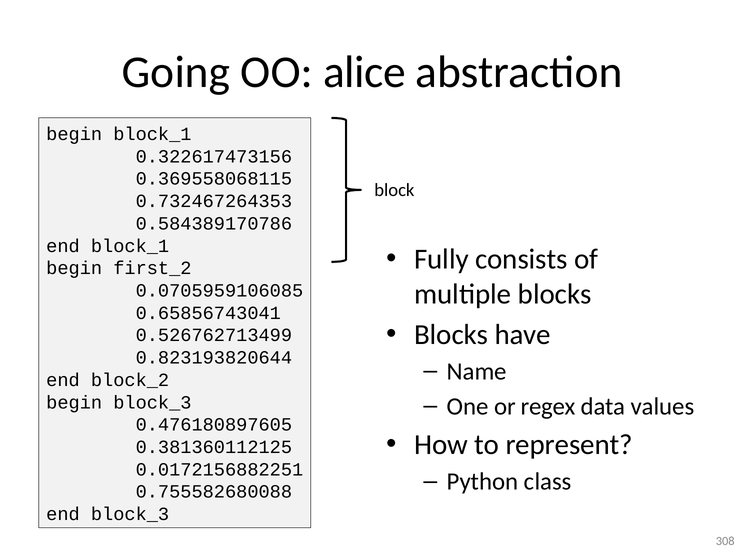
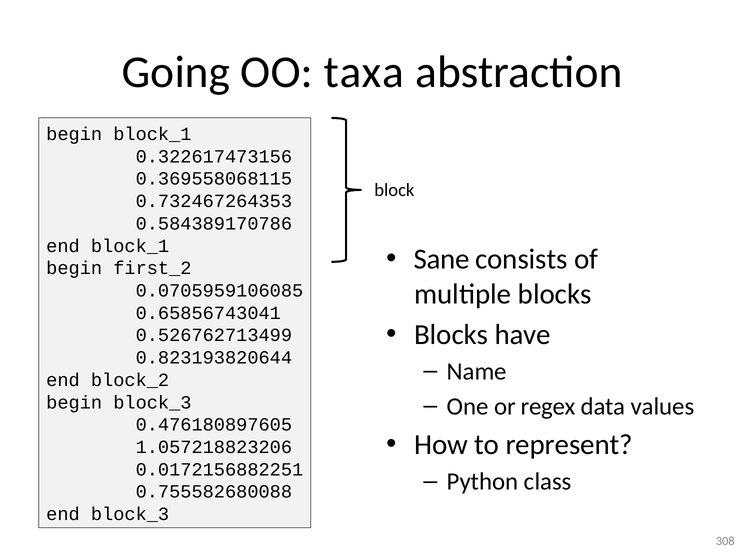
alice: alice -> taxa (364, 72)
Fully: Fully -> Sane (442, 259)
0.381360112125: 0.381360112125 -> 1.057218823206 (214, 447)
